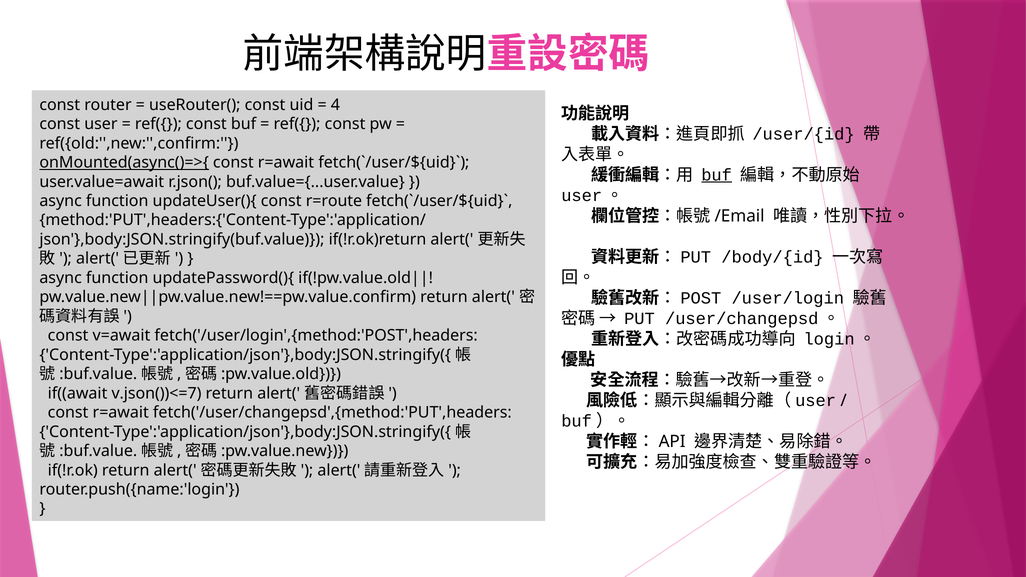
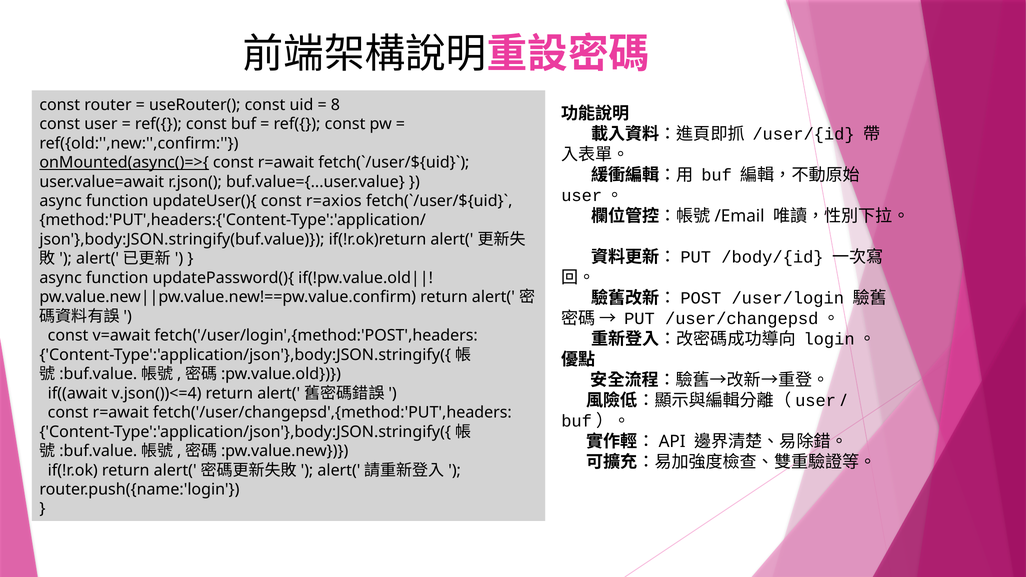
4: 4 -> 8 (335, 105)
buf underline: present -> none (717, 175)
r=route: r=route -> r=axios (334, 201)
v.json())<=7: v.json())<=7 -> v.json())<=4 (156, 393)
